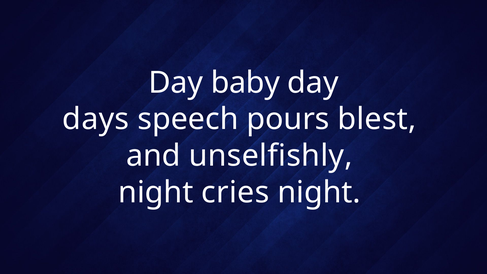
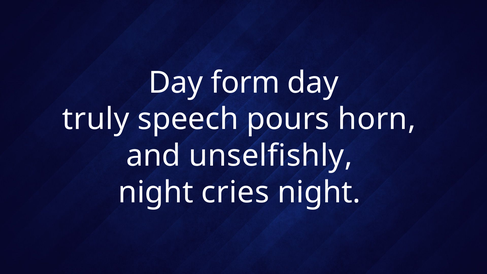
baby: baby -> form (245, 83)
days: days -> truly (96, 119)
blest: blest -> horn (377, 119)
